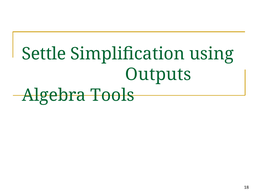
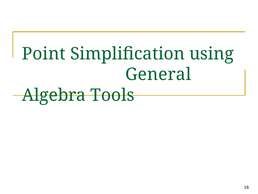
Settle: Settle -> Point (44, 54)
Outputs: Outputs -> General (158, 74)
